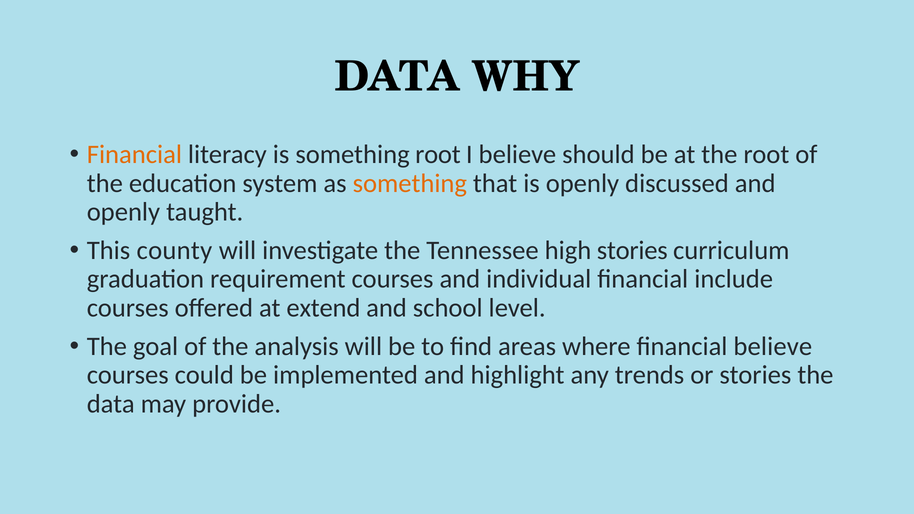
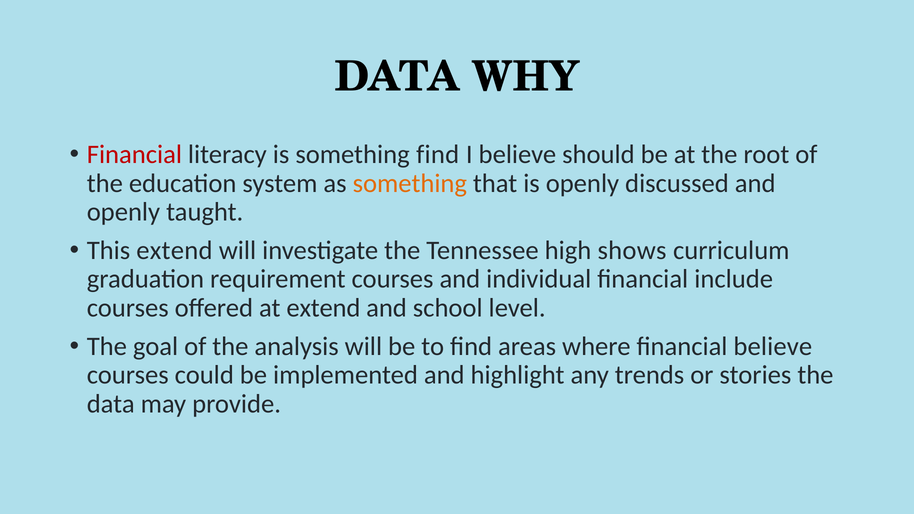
Financial colour: orange -> red (134, 155)
something root: root -> find (438, 155)
This county: county -> extend (174, 250)
high stories: stories -> shows (632, 250)
